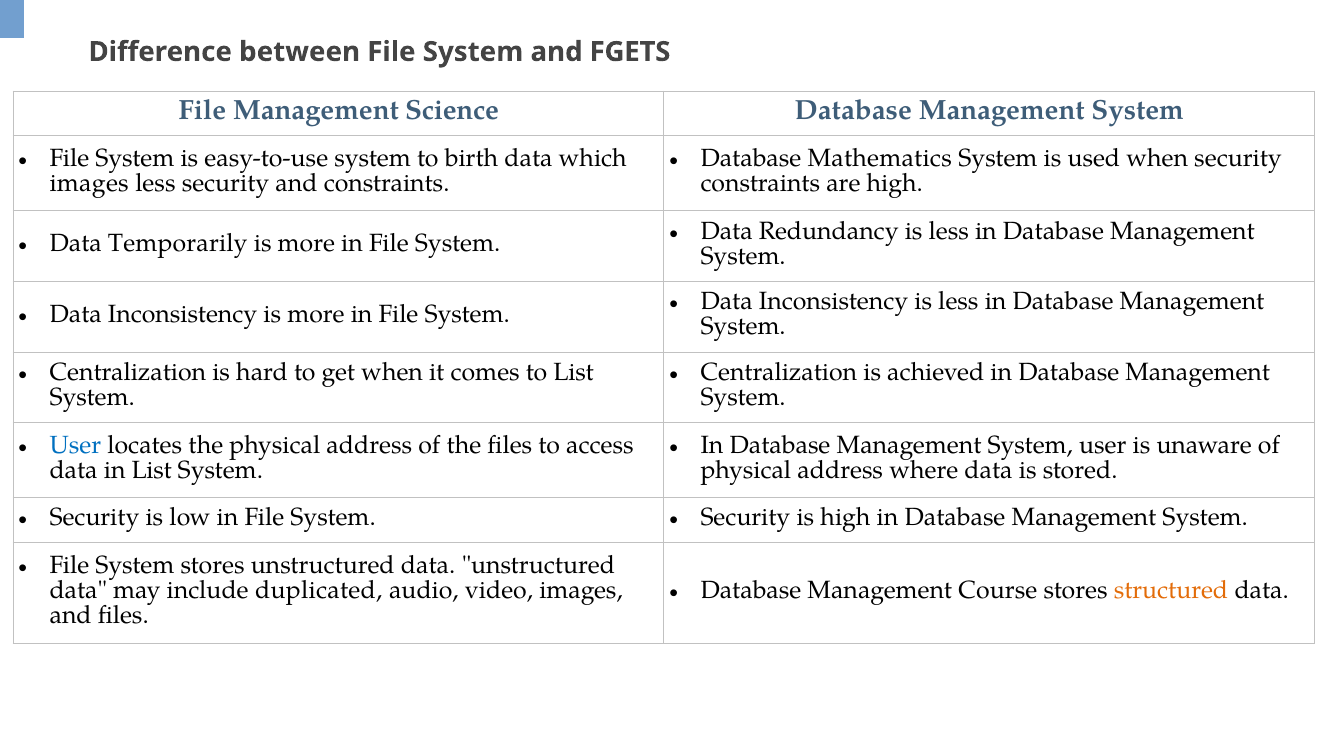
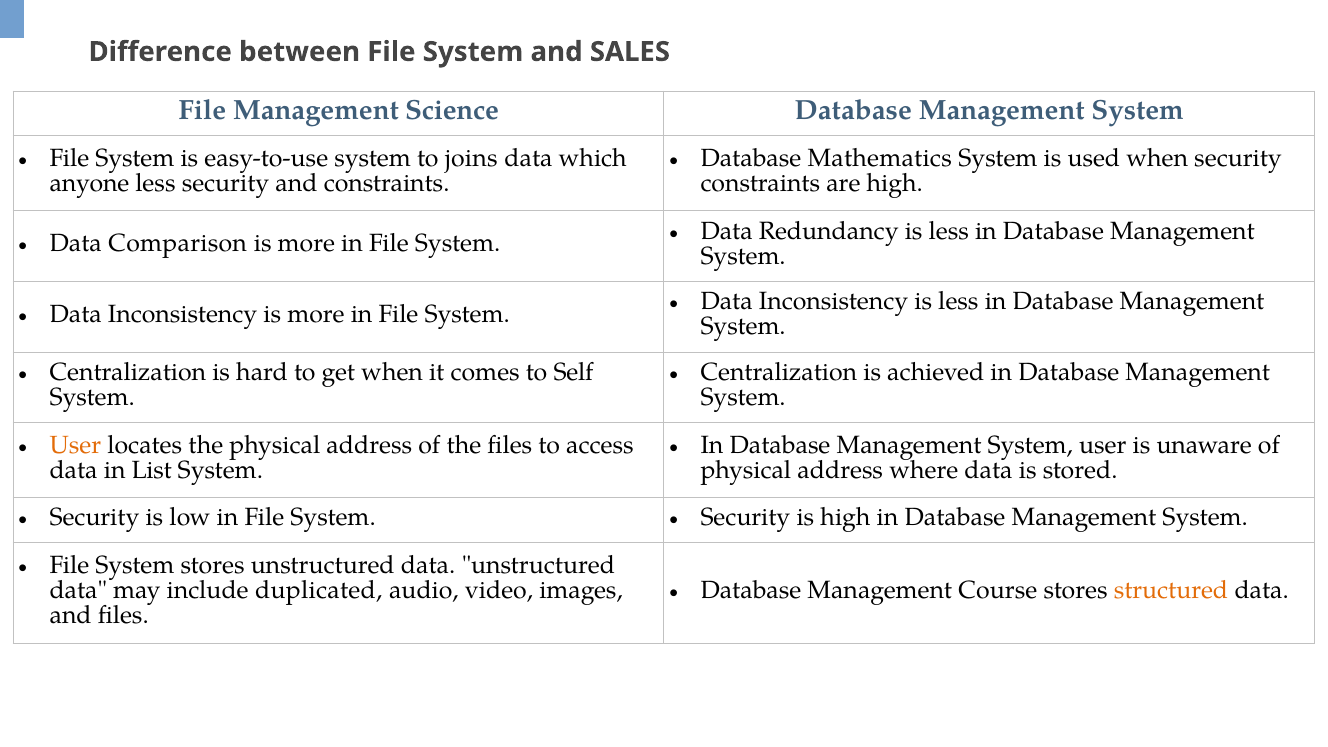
FGETS: FGETS -> SALES (630, 52)
birth: birth -> joins (471, 158)
images: images -> anyone (89, 183)
Temporarily: Temporarily -> Comparison (178, 244)
to List: List -> Self (574, 372)
User colour: blue -> orange (75, 445)
